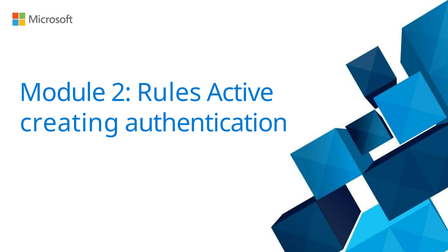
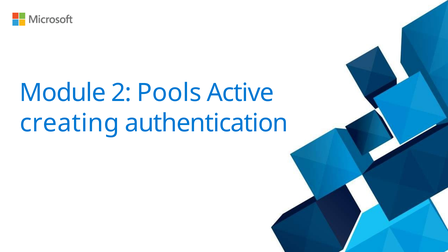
Rules: Rules -> Pools (169, 93)
